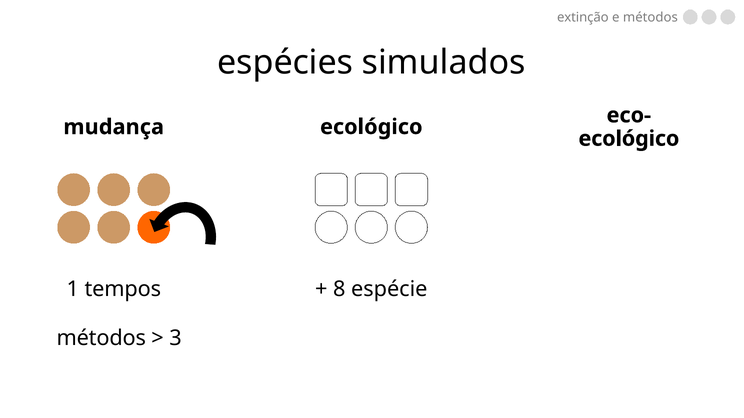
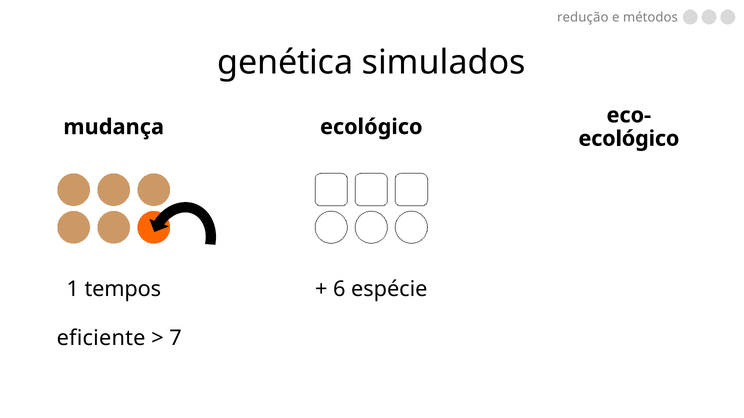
extinção: extinção -> redução (583, 17)
espécies: espécies -> genética (285, 62)
8: 8 -> 6 (339, 289)
métodos: métodos -> eficiente (101, 338)
3: 3 -> 7 (176, 338)
